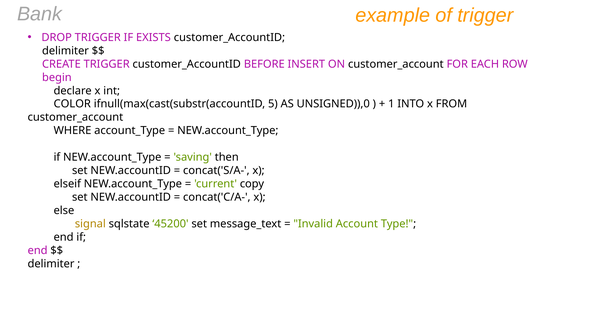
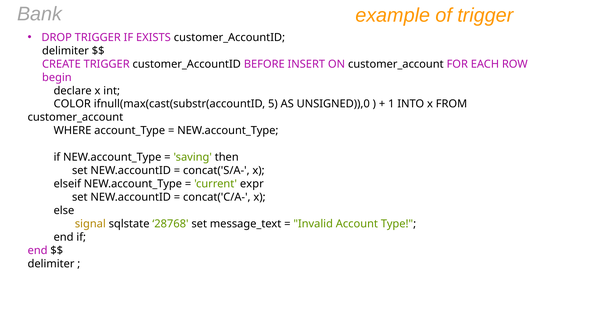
copy: copy -> expr (252, 184)
45200: 45200 -> 28768 (170, 224)
